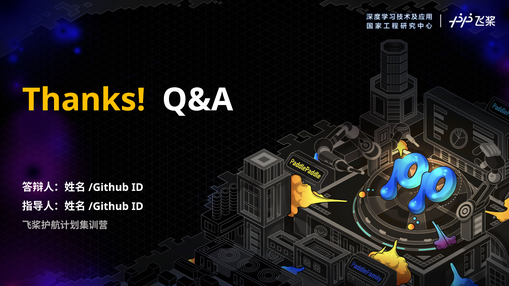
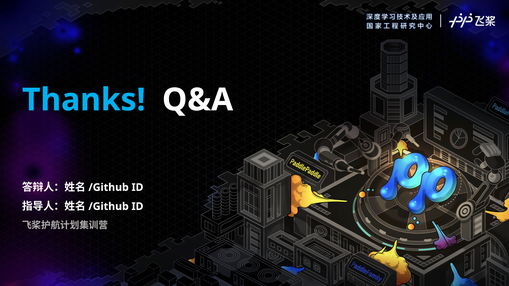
Thanks colour: yellow -> light blue (84, 100)
